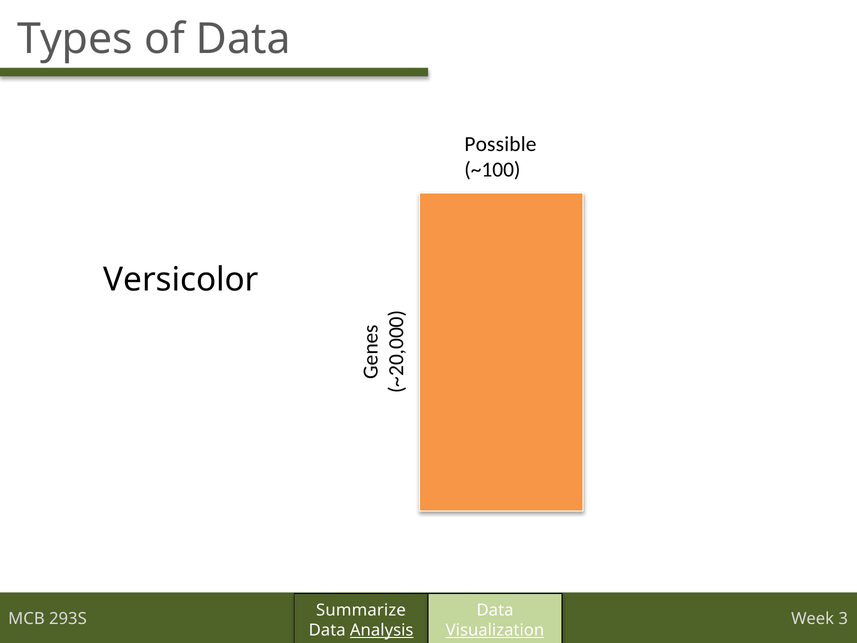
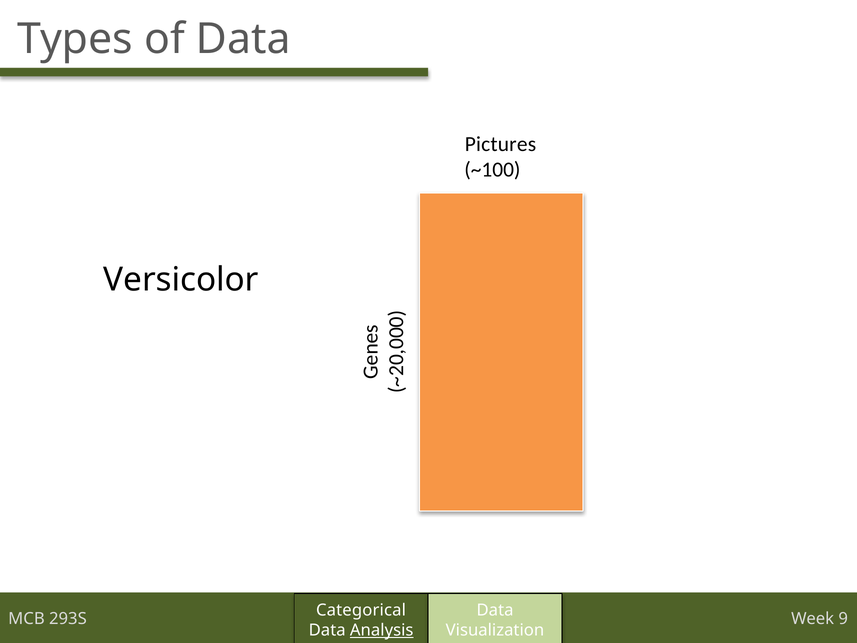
Possible: Possible -> Pictures (500, 144)
Summarize: Summarize -> Categorical (361, 610)
3: 3 -> 9 (843, 619)
Visualization underline: present -> none (495, 630)
